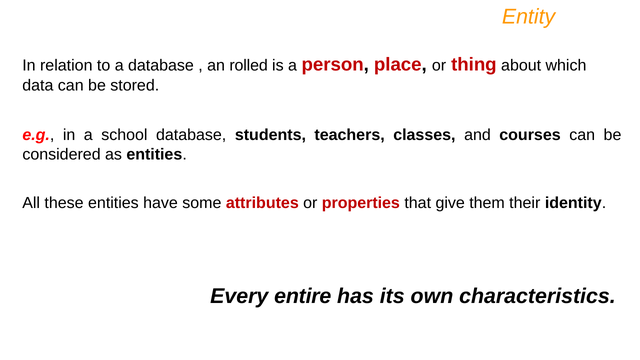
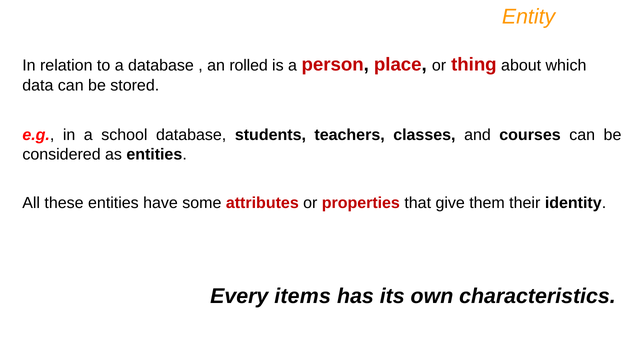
entire: entire -> items (303, 296)
